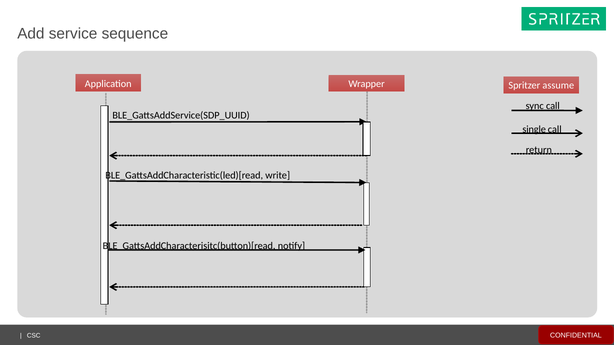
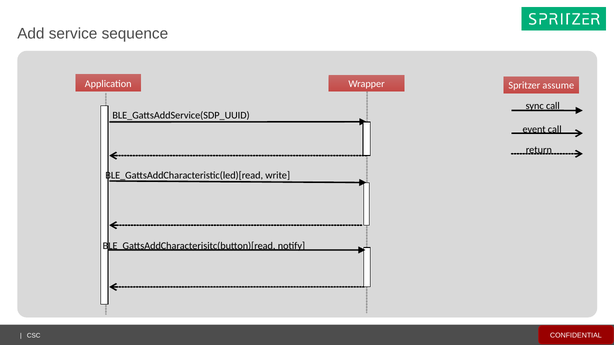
single: single -> event (534, 129)
